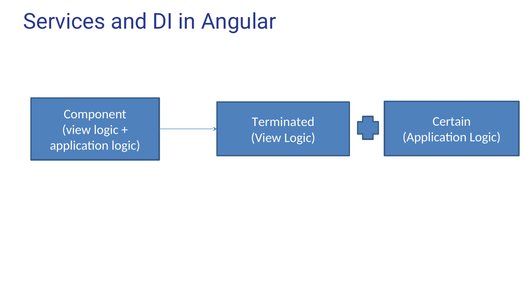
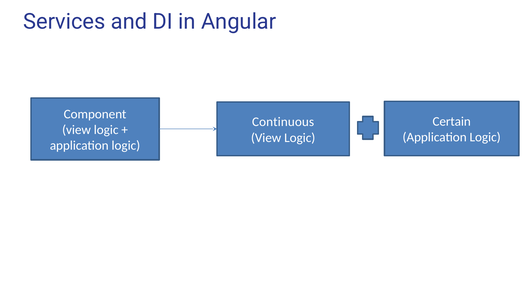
Terminated: Terminated -> Continuous (283, 122)
